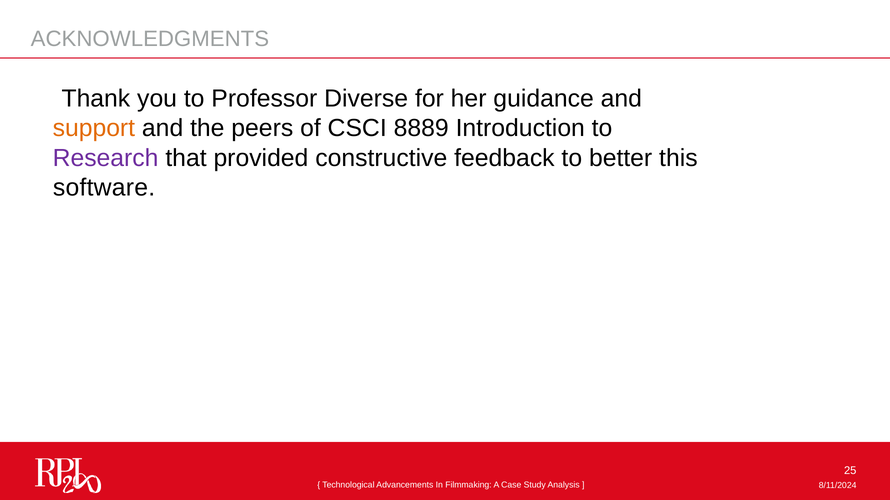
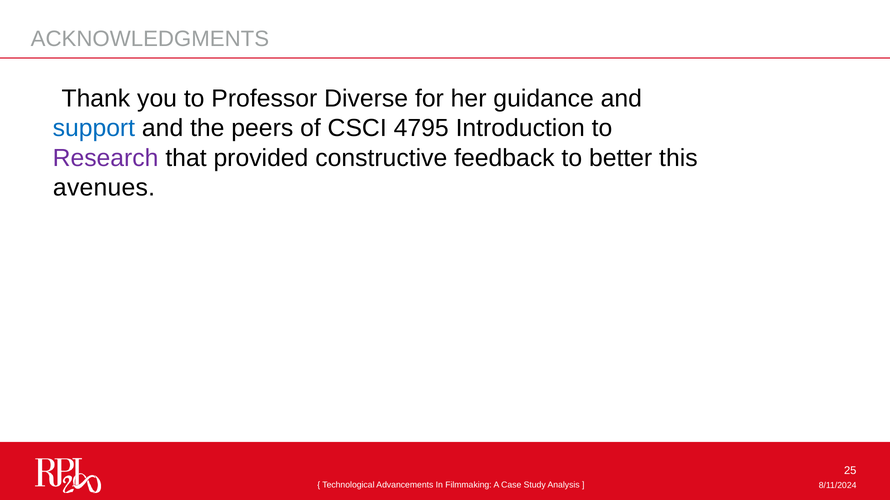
support colour: orange -> blue (94, 128)
8889: 8889 -> 4795 (421, 128)
software: software -> avenues (104, 188)
